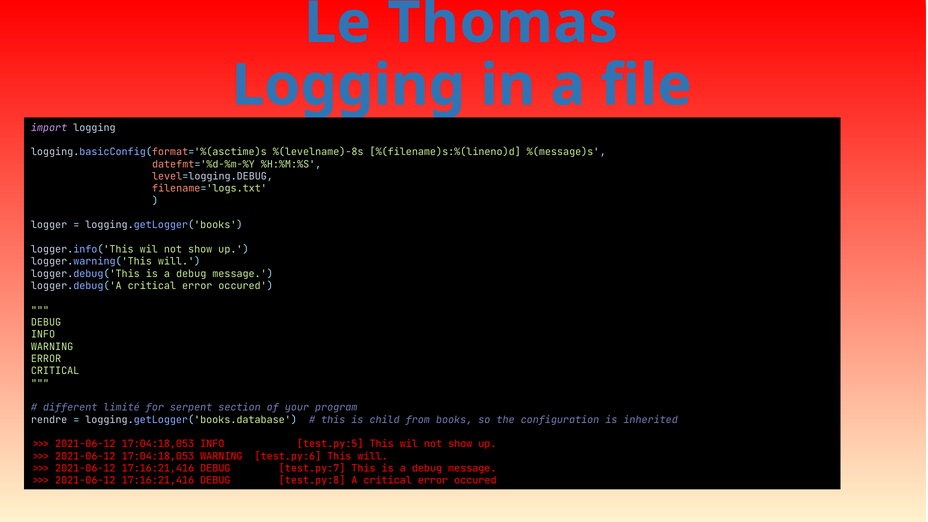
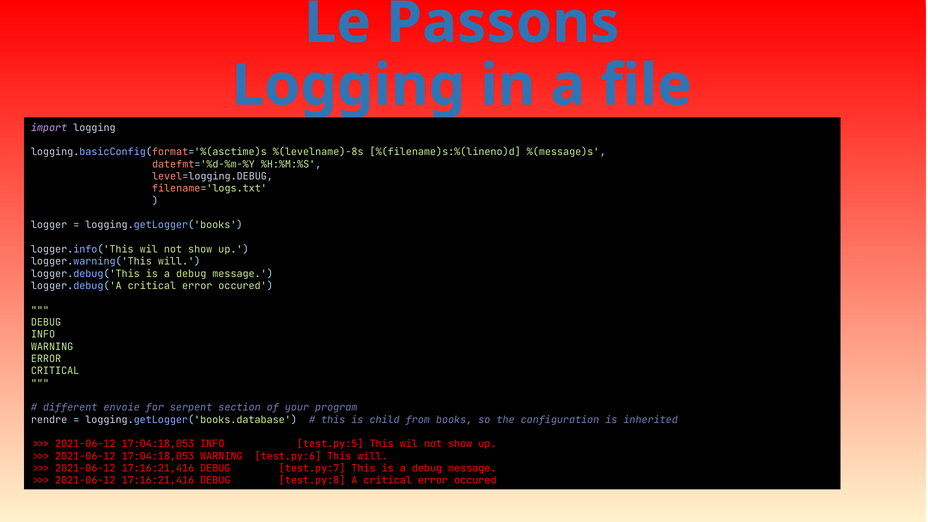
Thomas: Thomas -> Passons (503, 23)
limité: limité -> envoie (122, 408)
